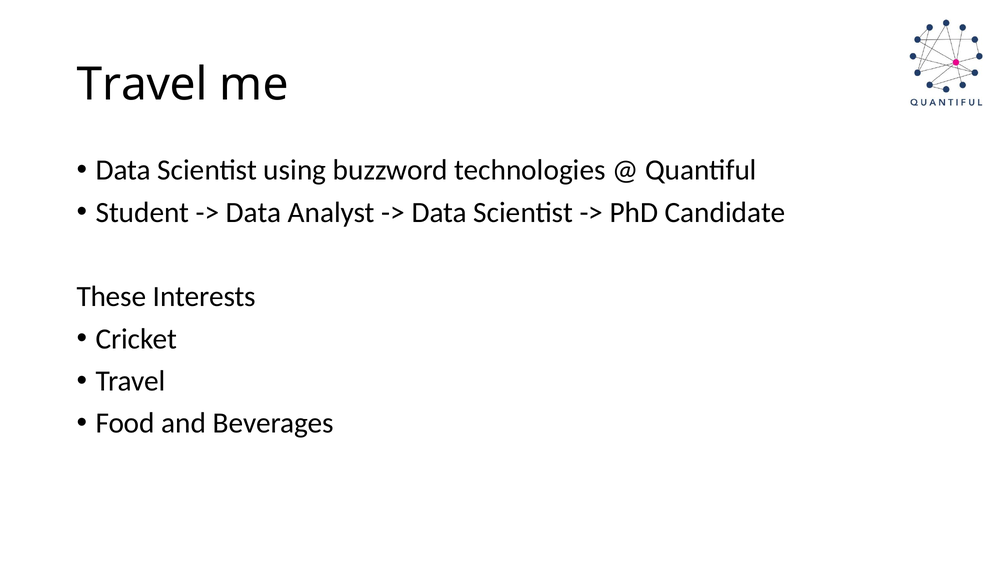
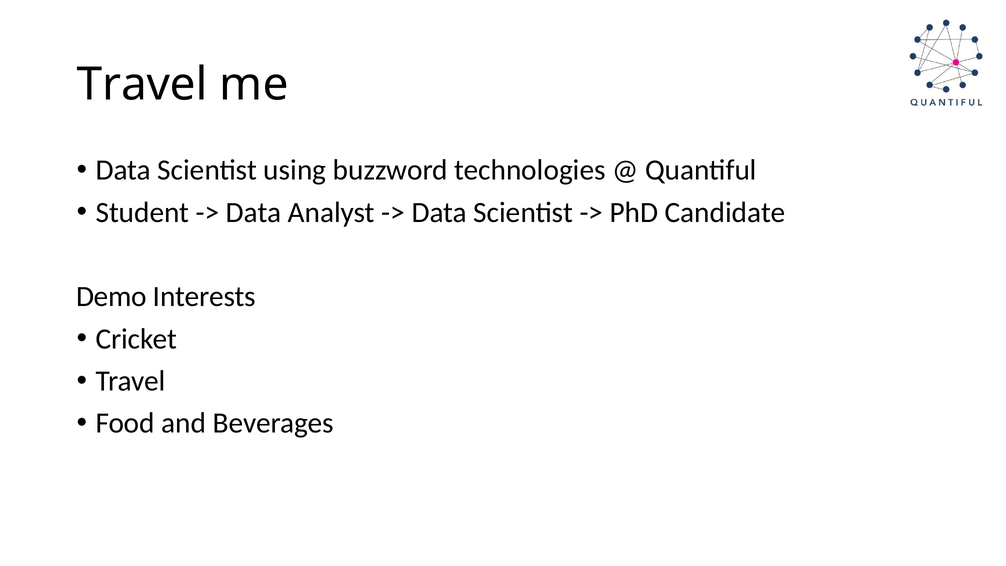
These: These -> Demo (112, 297)
